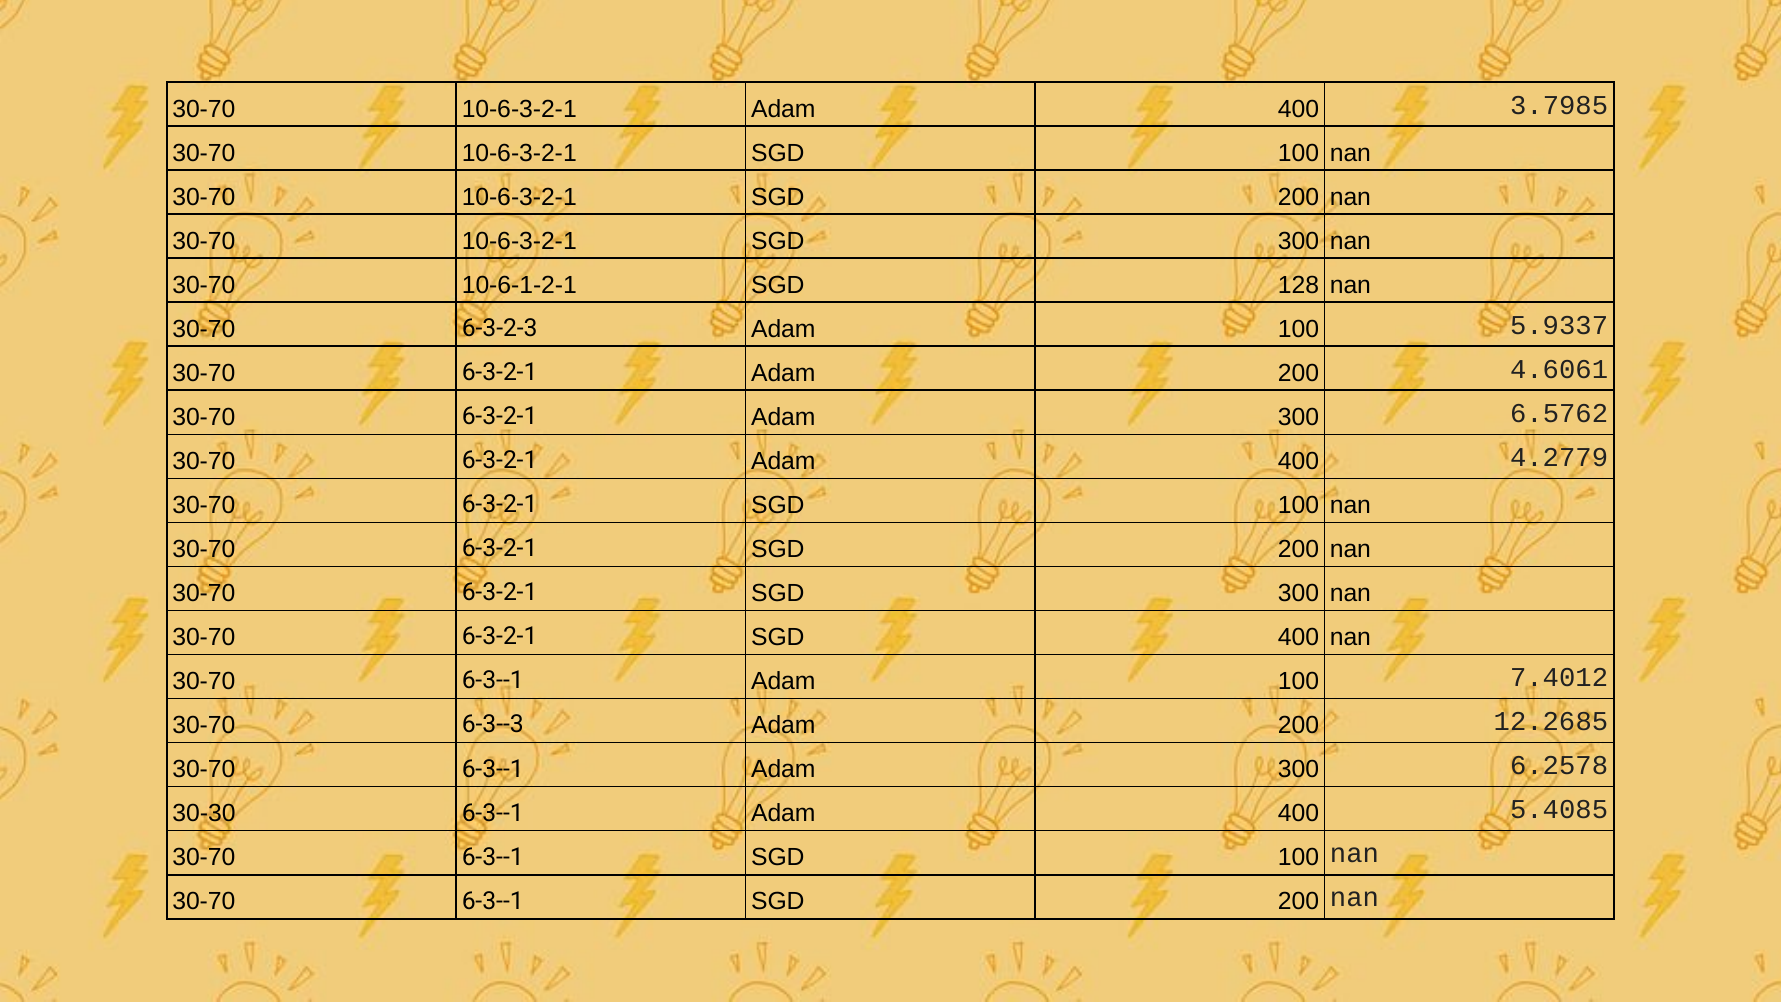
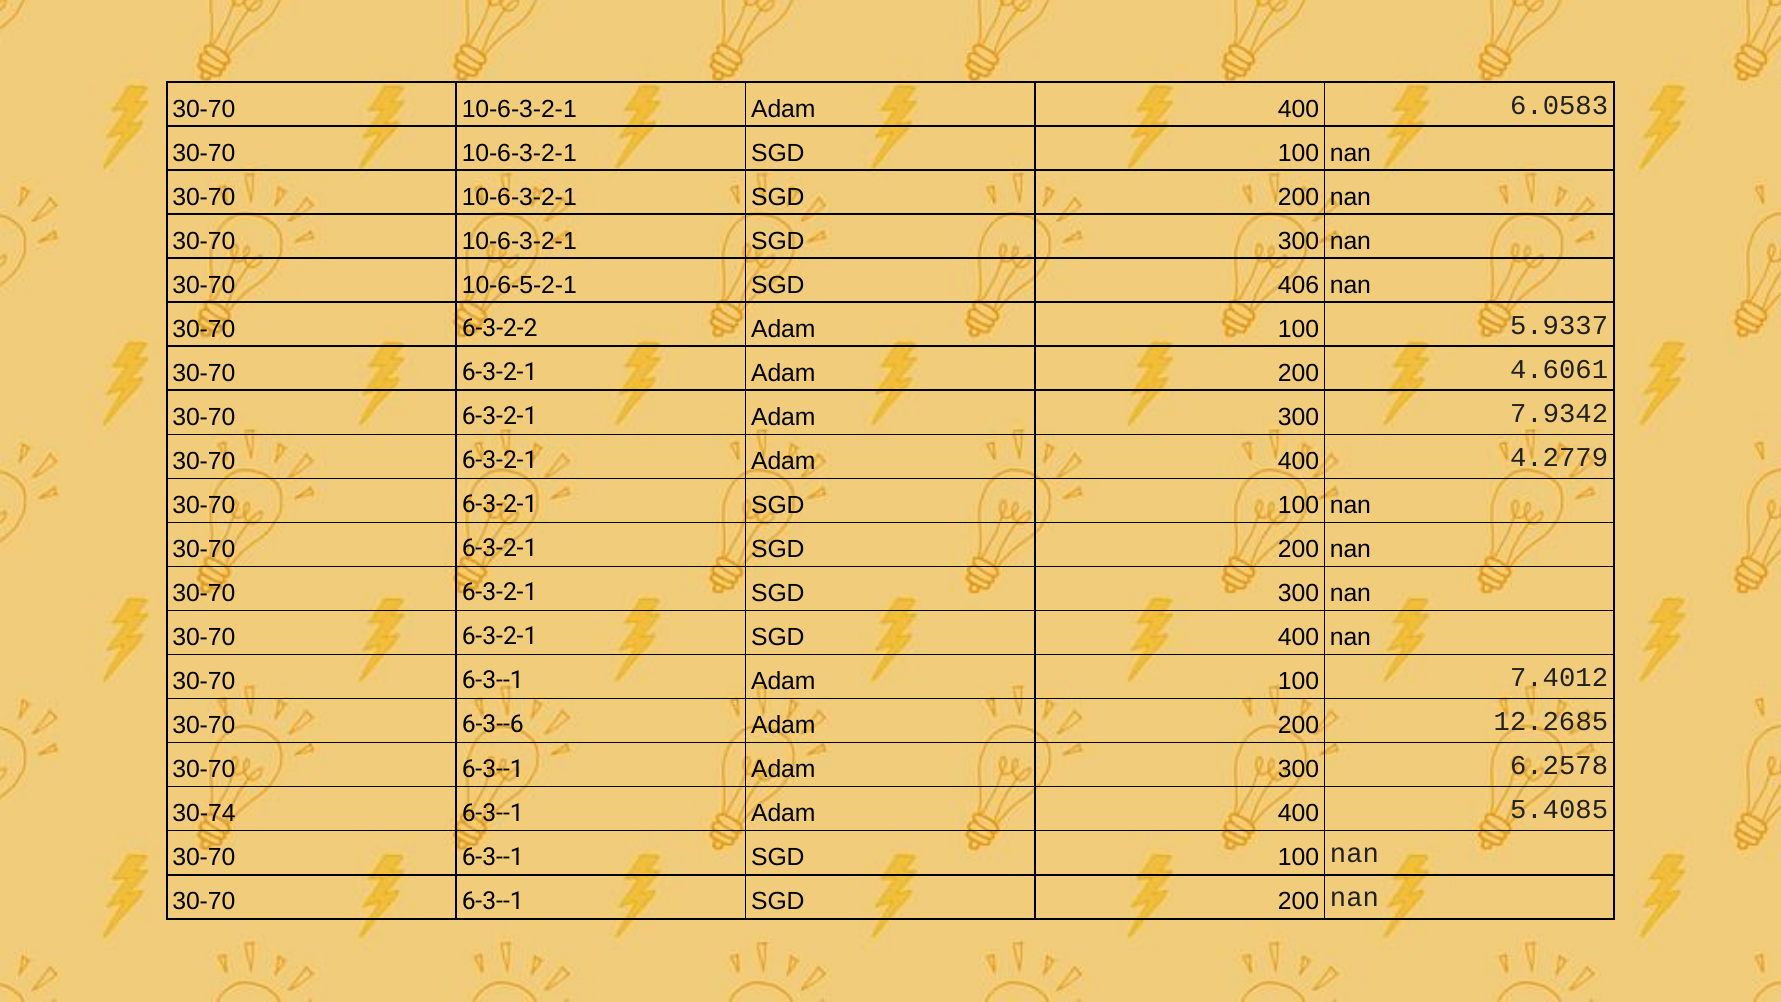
3.7985: 3.7985 -> 6.0583 (1559, 105)
10-6-1-2-1: 10-6-1-2-1 -> 10-6-5-2-1 (519, 285)
128: 128 -> 406 (1299, 285)
6-3-2-3: 6-3-2-3 -> 6-3-2-2 (500, 328)
6.5762: 6.5762 -> 7.9342 (1559, 413)
6-3--3: 6-3--3 -> 6-3--6 (493, 725)
30-30: 30-30 -> 30-74 (204, 813)
